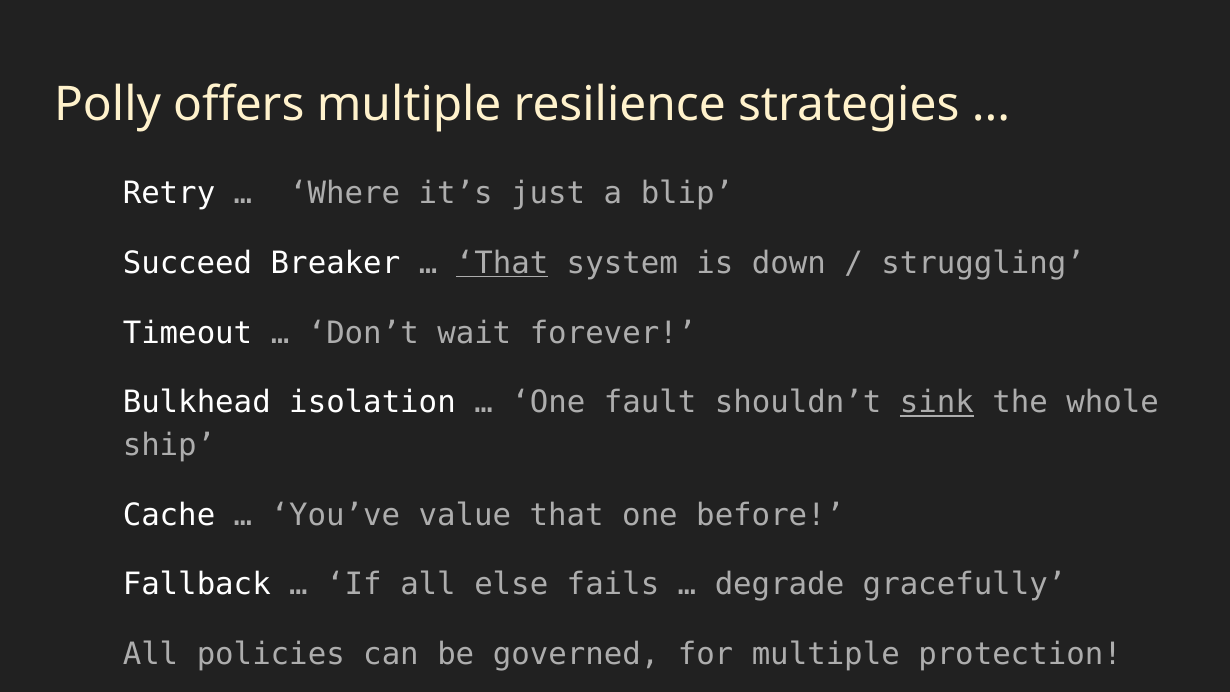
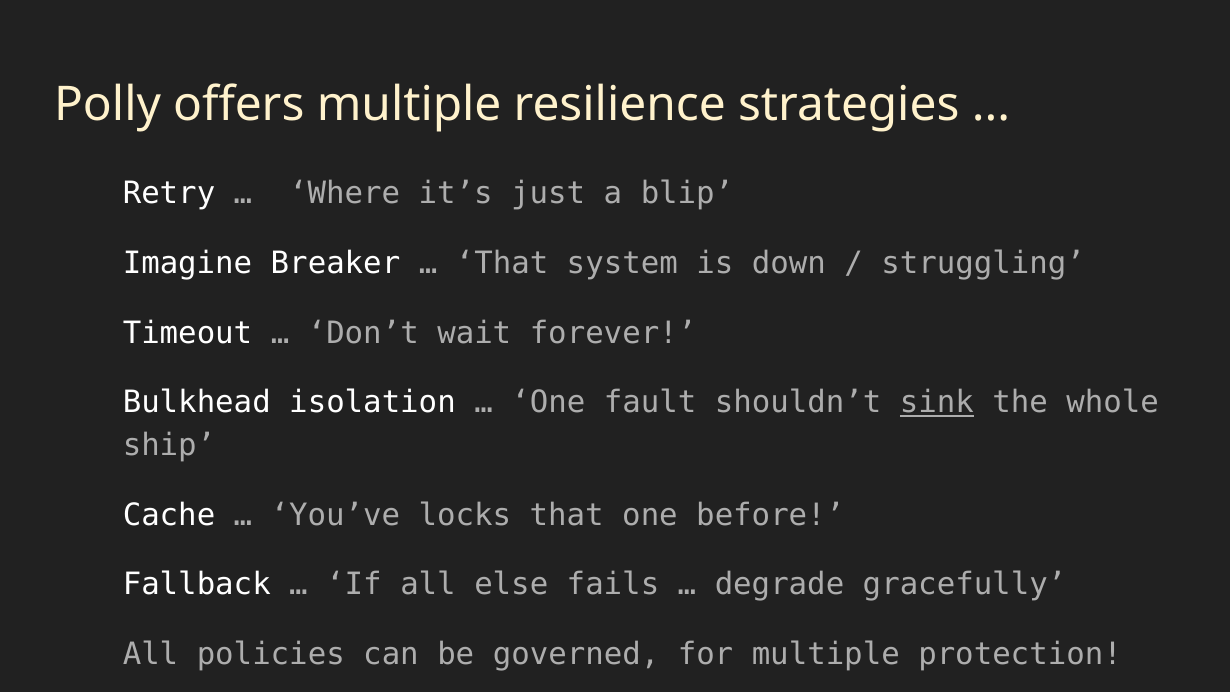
Succeed: Succeed -> Imagine (188, 263)
That underline: present -> none (502, 263)
value: value -> locks (465, 515)
